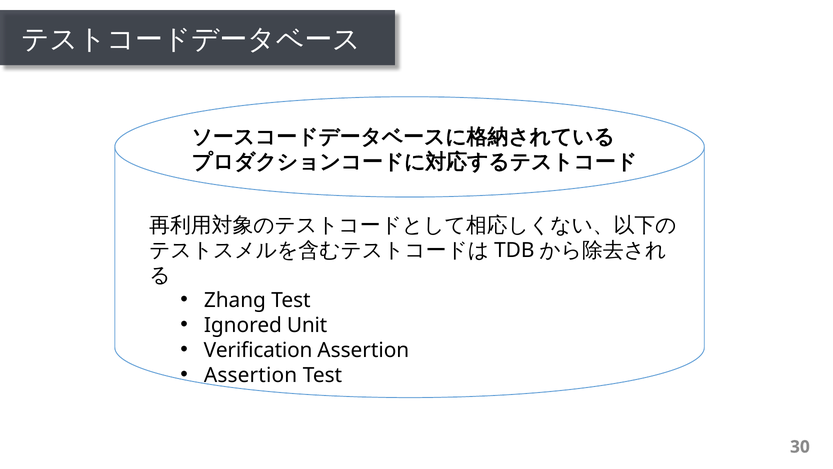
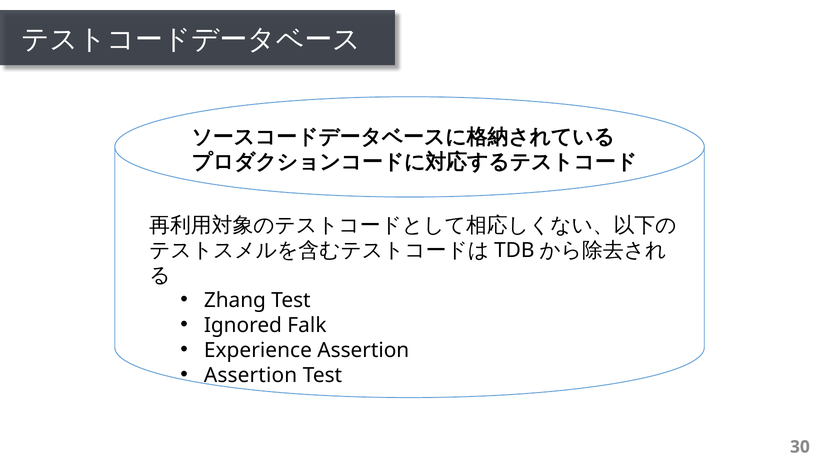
Unit: Unit -> Falk (307, 325)
Veriﬁcation: Veriﬁcation -> Experience (258, 350)
